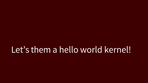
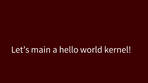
them: them -> main (41, 50)
